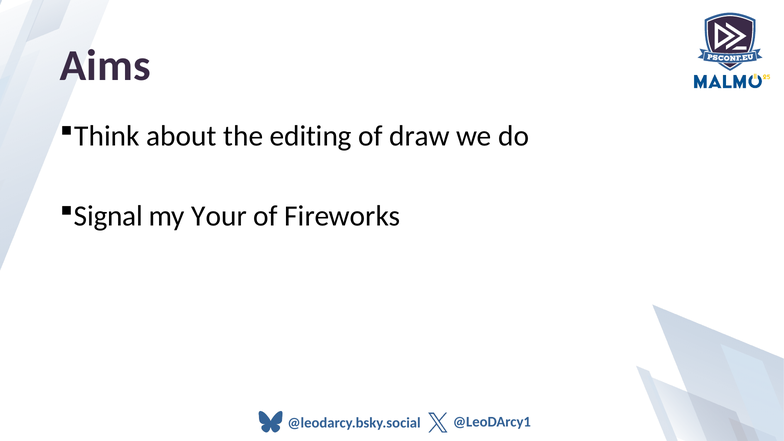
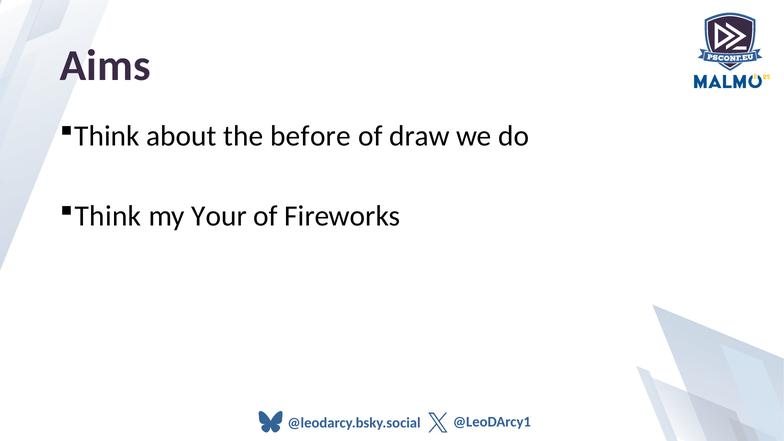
editing: editing -> before (311, 136)
Signal: Signal -> Think (108, 216)
